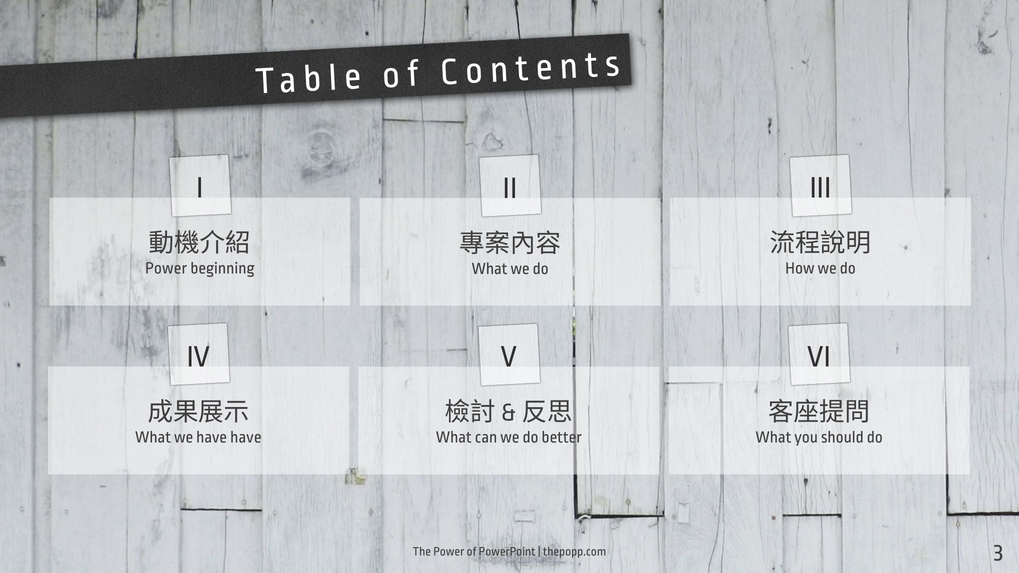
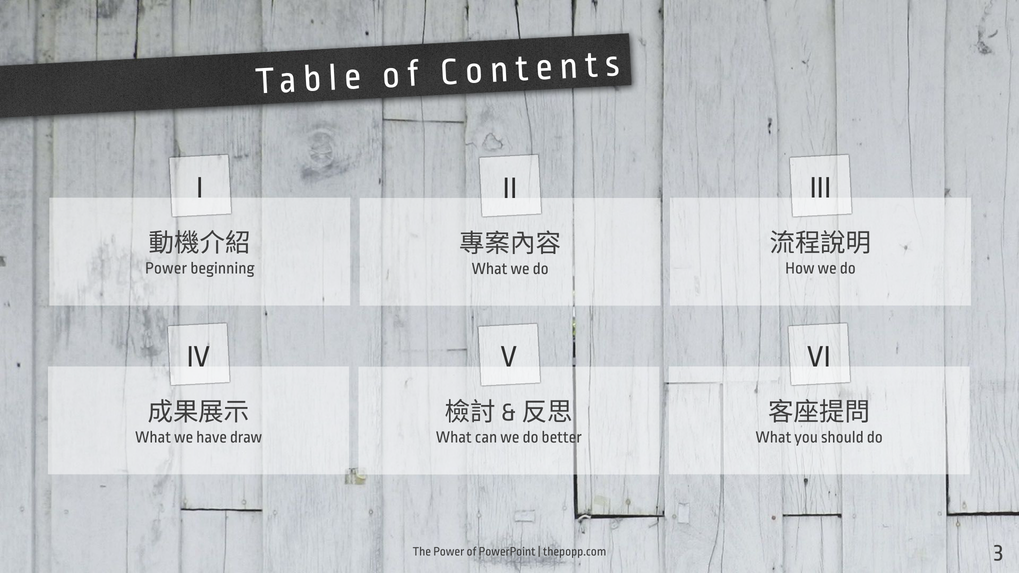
have have: have -> draw (246, 437)
